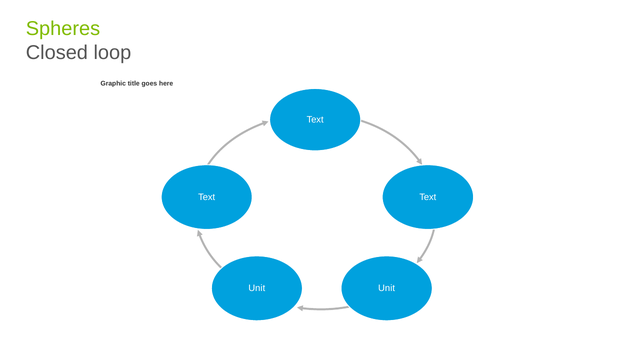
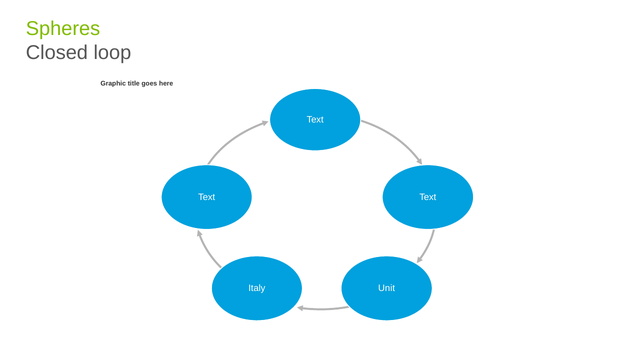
Unit: Unit -> Italy (257, 288)
